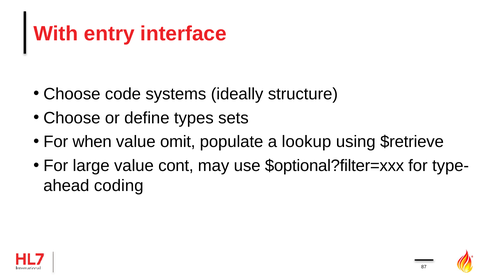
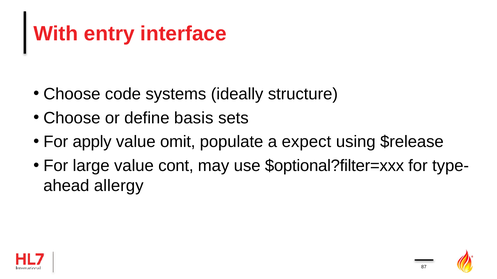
types: types -> basis (194, 118)
when: when -> apply (92, 142)
lookup: lookup -> expect (306, 142)
$retrieve: $retrieve -> $release (412, 142)
coding: coding -> allergy (119, 186)
